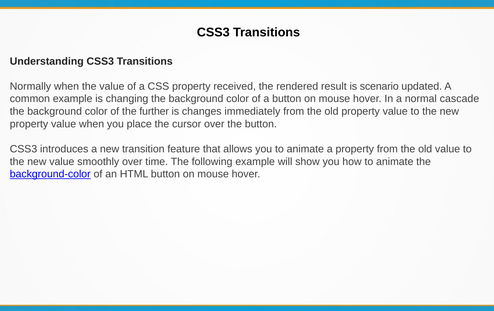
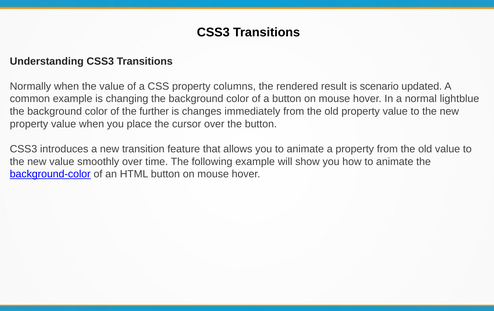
received: received -> columns (235, 86)
cascade: cascade -> lightblue (459, 99)
